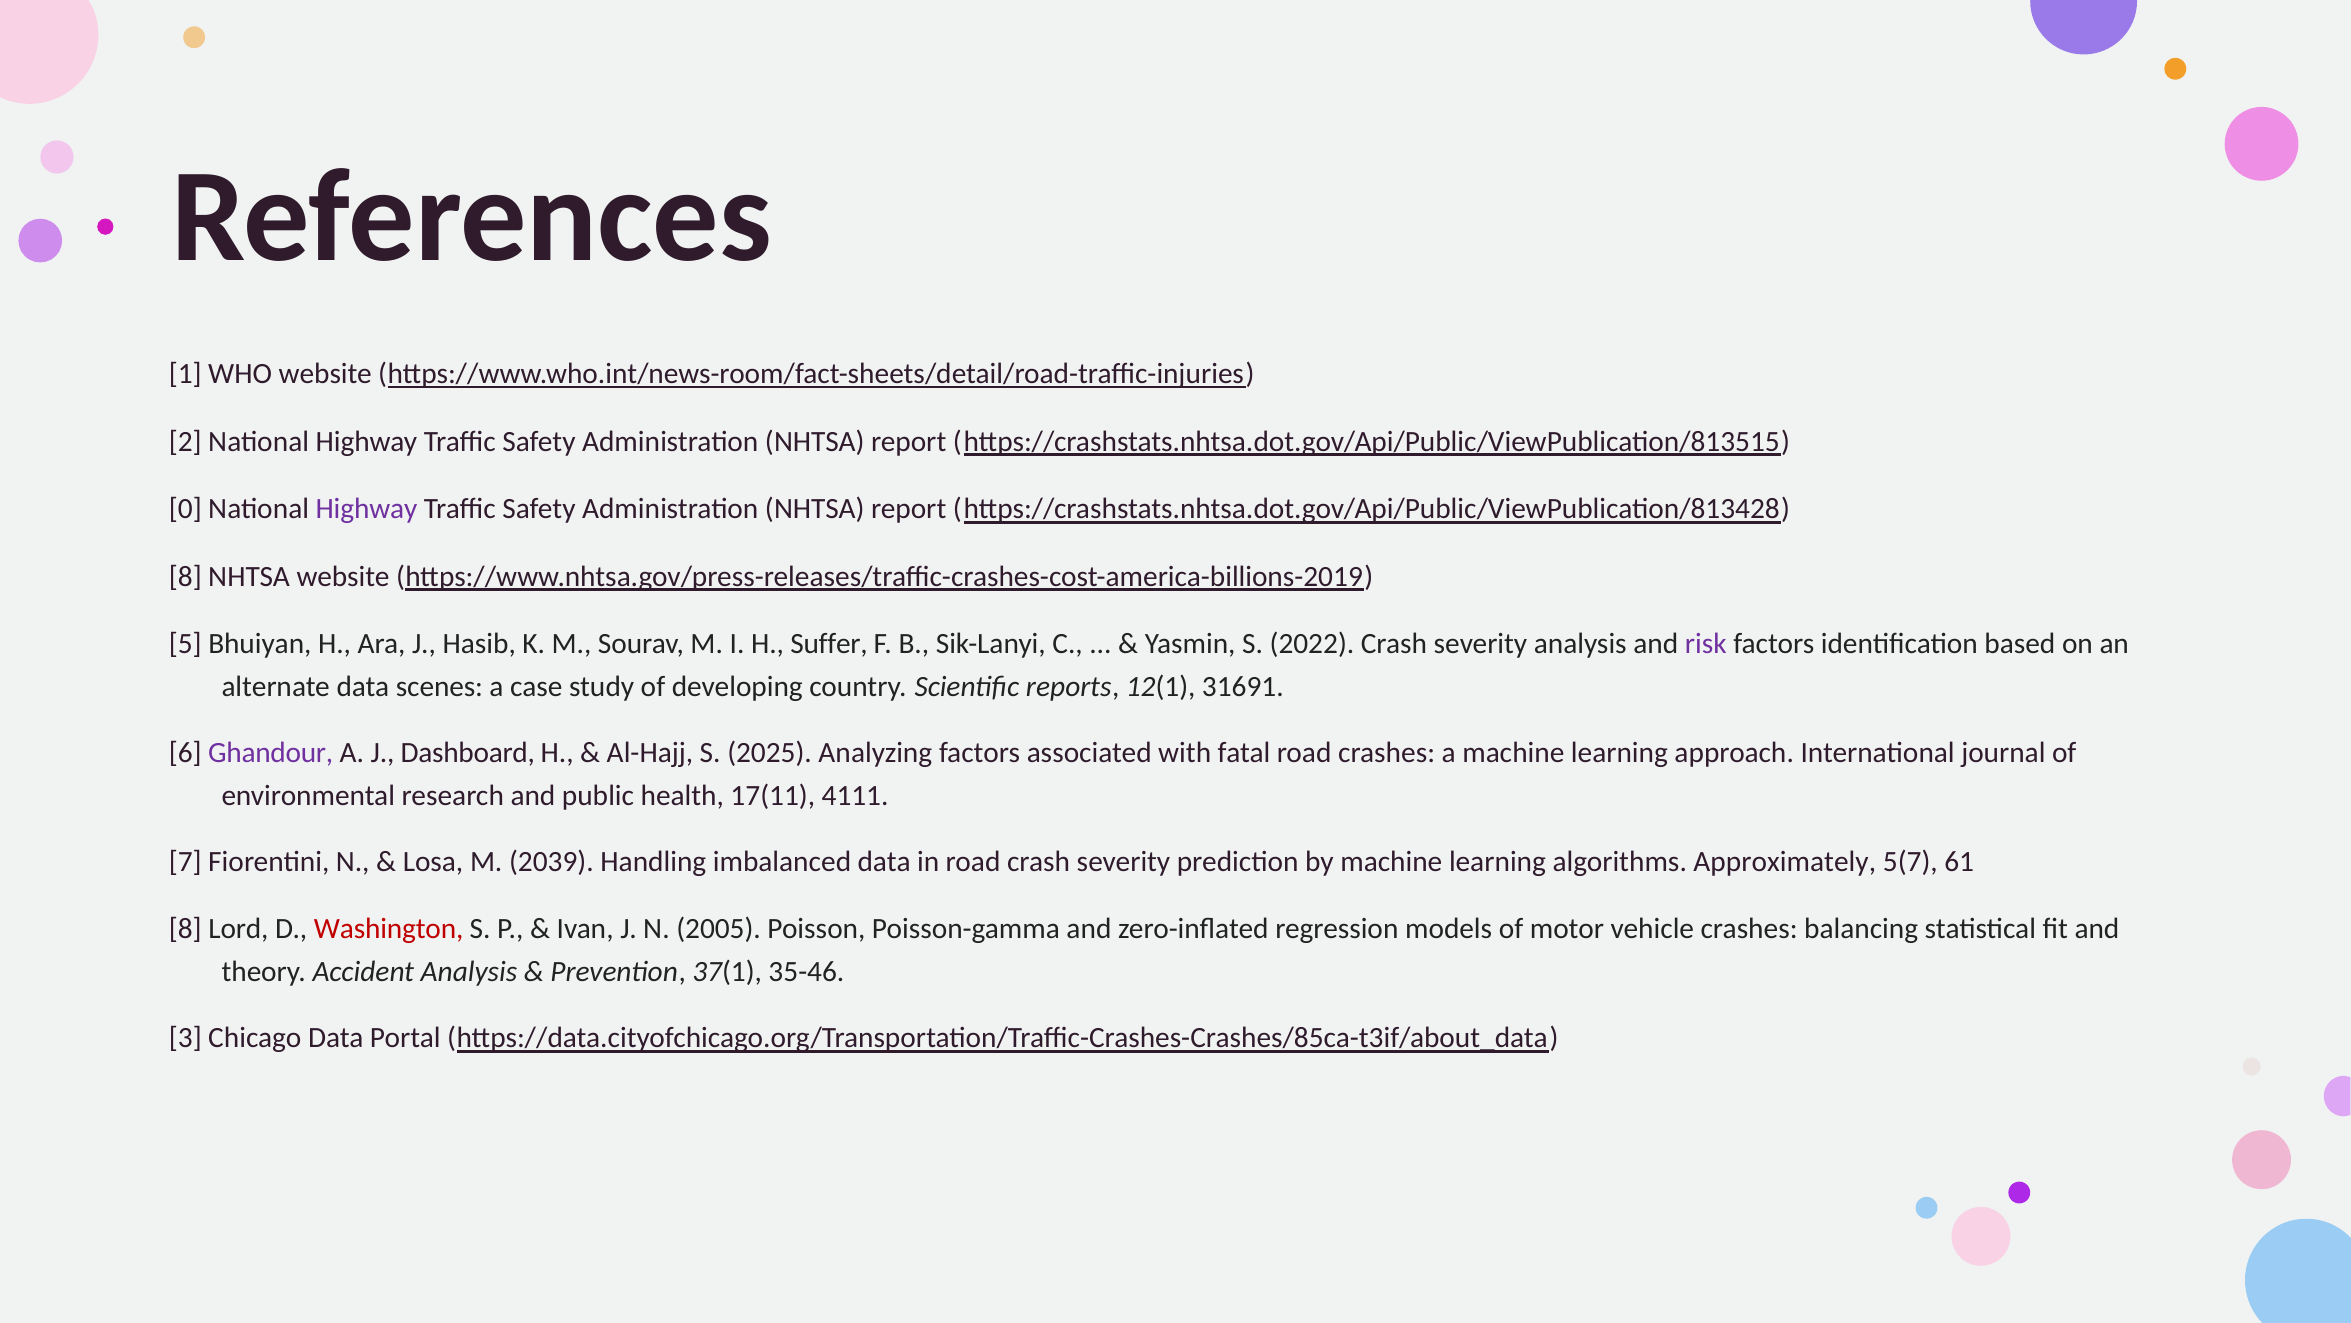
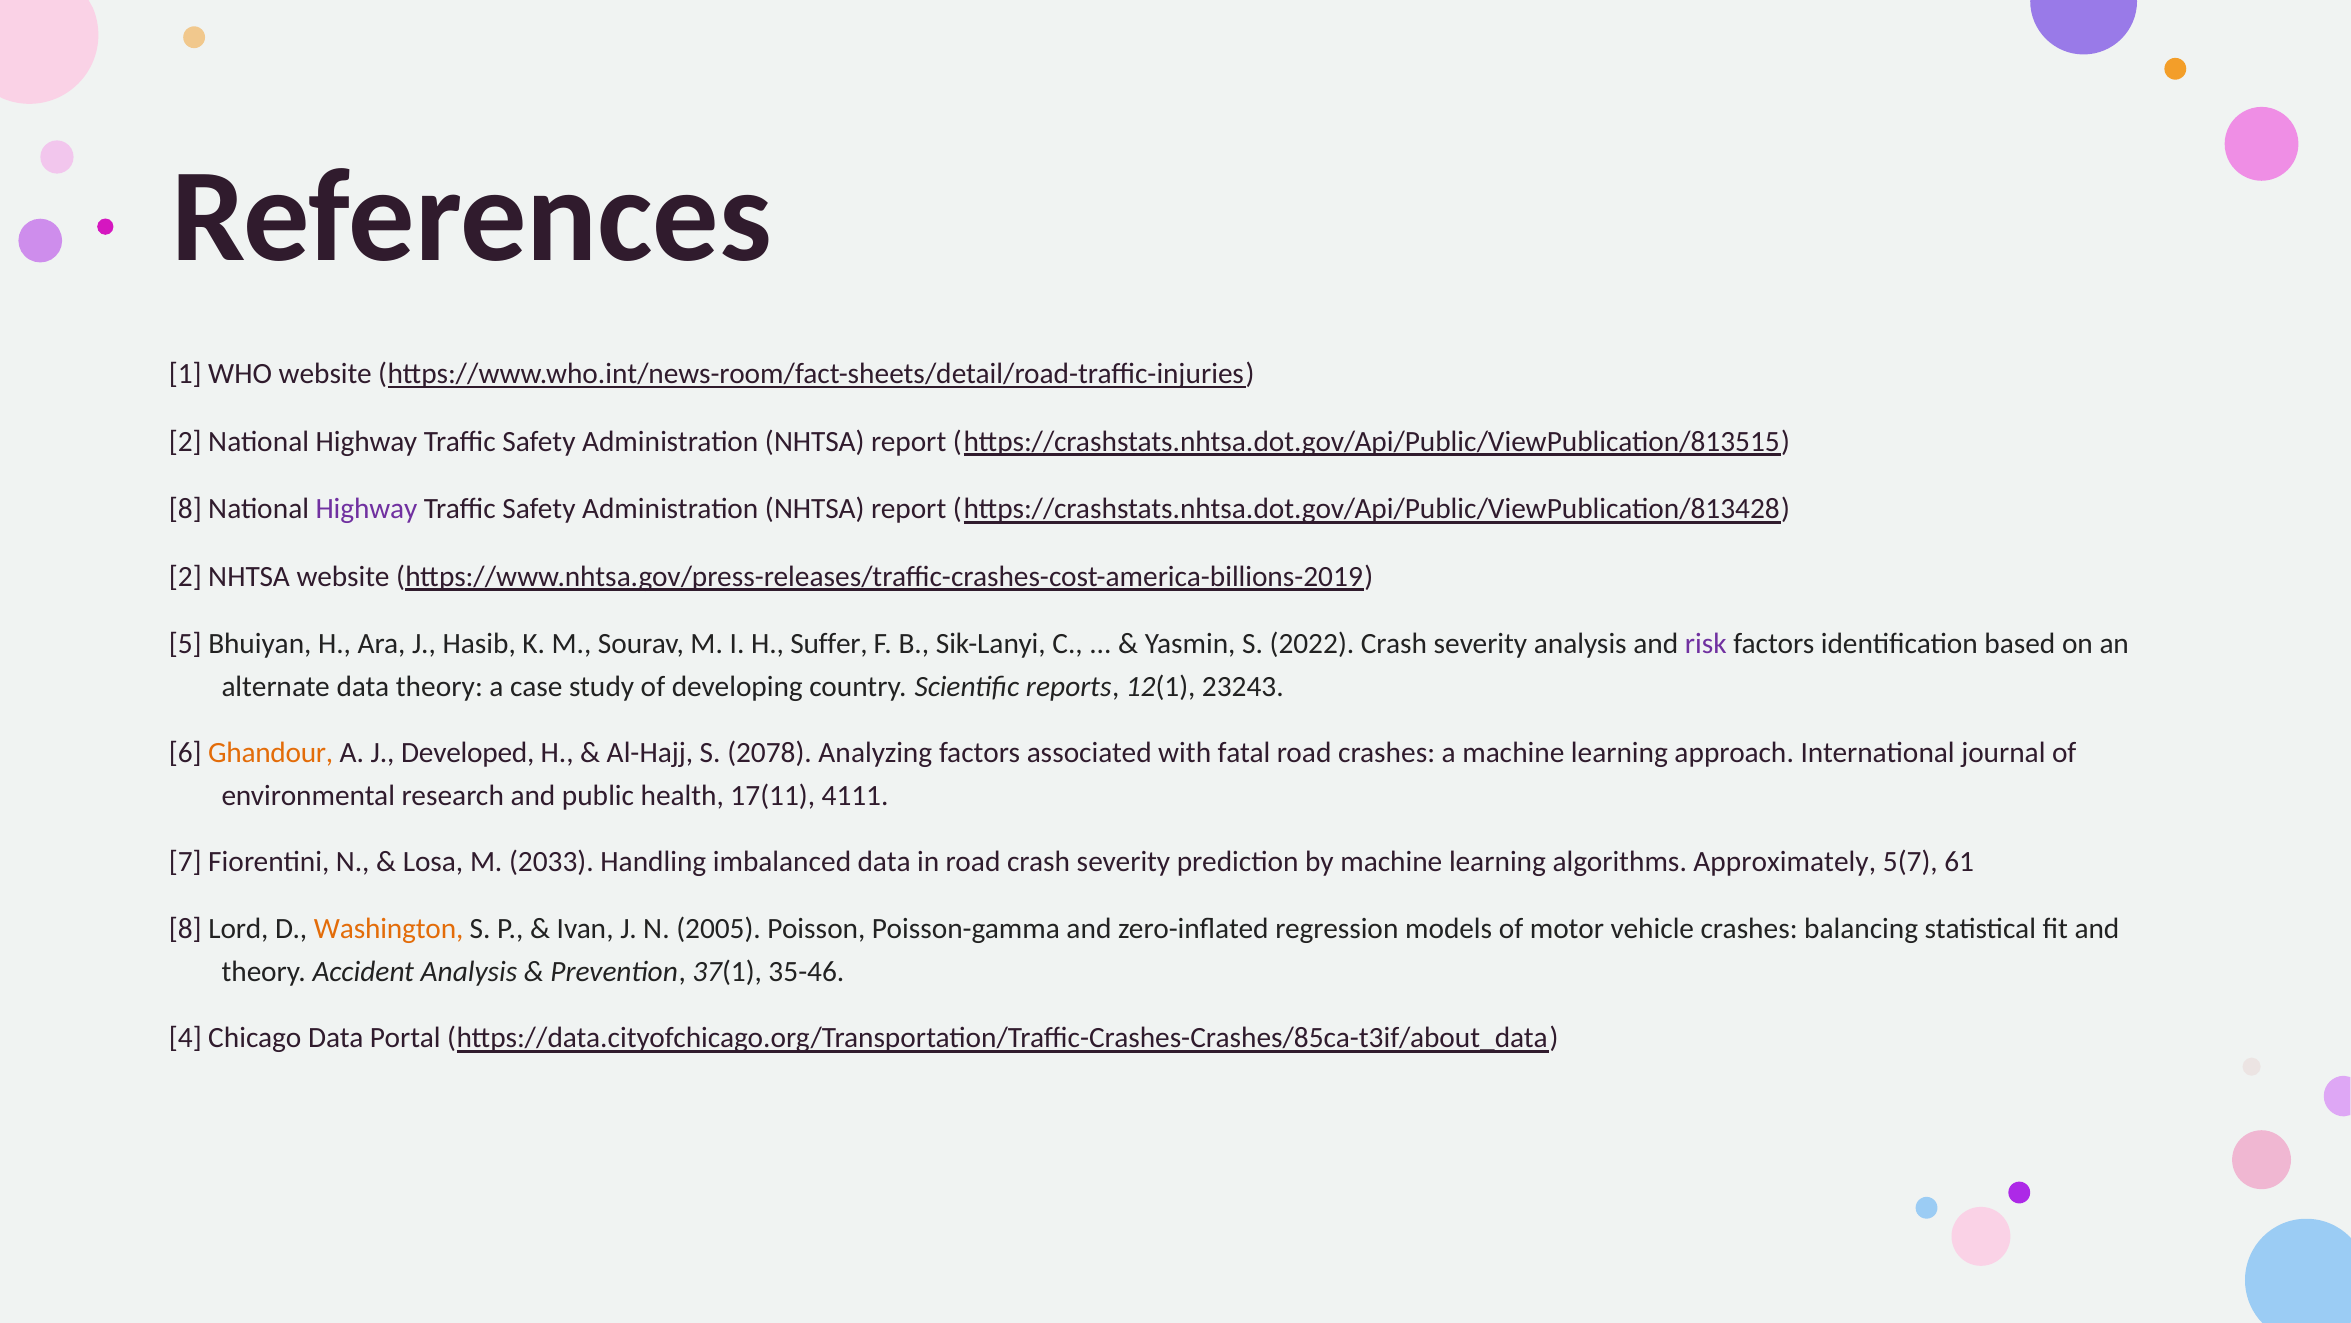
0: 0 -> 8 (185, 509)
8: 8 -> 2 (185, 576)
data scenes: scenes -> theory (439, 686)
31691: 31691 -> 23243 (1243, 686)
Ghandour colour: purple -> orange (271, 753)
Dashboard: Dashboard -> Developed (468, 753)
2025: 2025 -> 2078 (770, 753)
2039: 2039 -> 2033 (551, 862)
Washington colour: red -> orange (389, 929)
3: 3 -> 4 (185, 1038)
